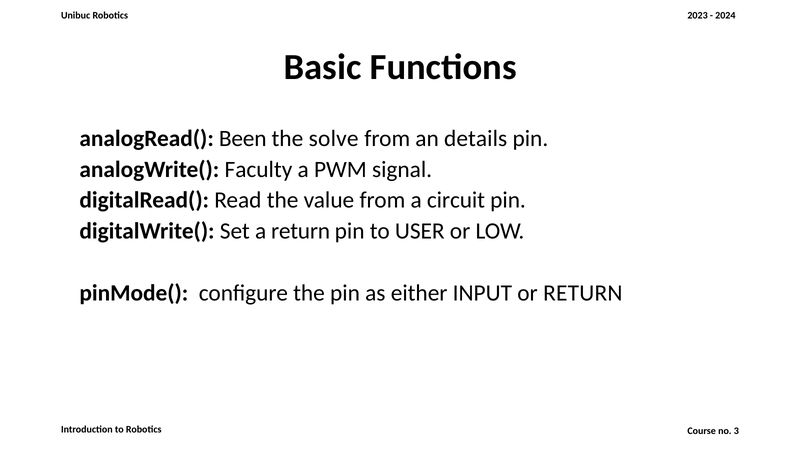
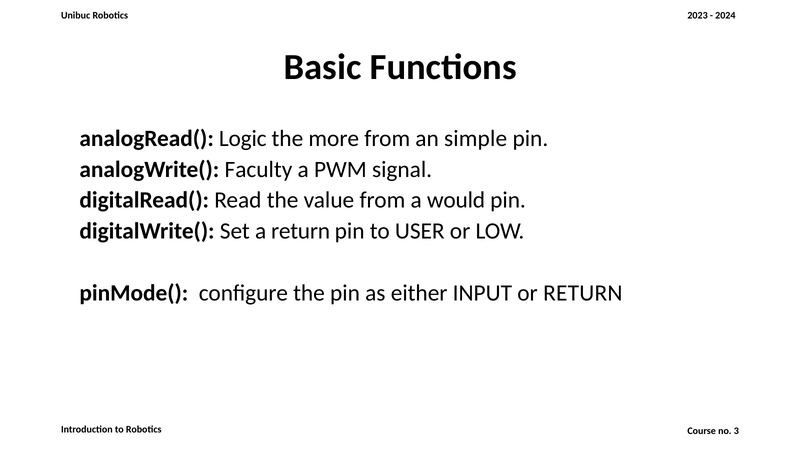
Been: Been -> Logic (243, 139)
solve: solve -> more (334, 139)
details: details -> simple (476, 139)
circuit: circuit -> would (456, 201)
